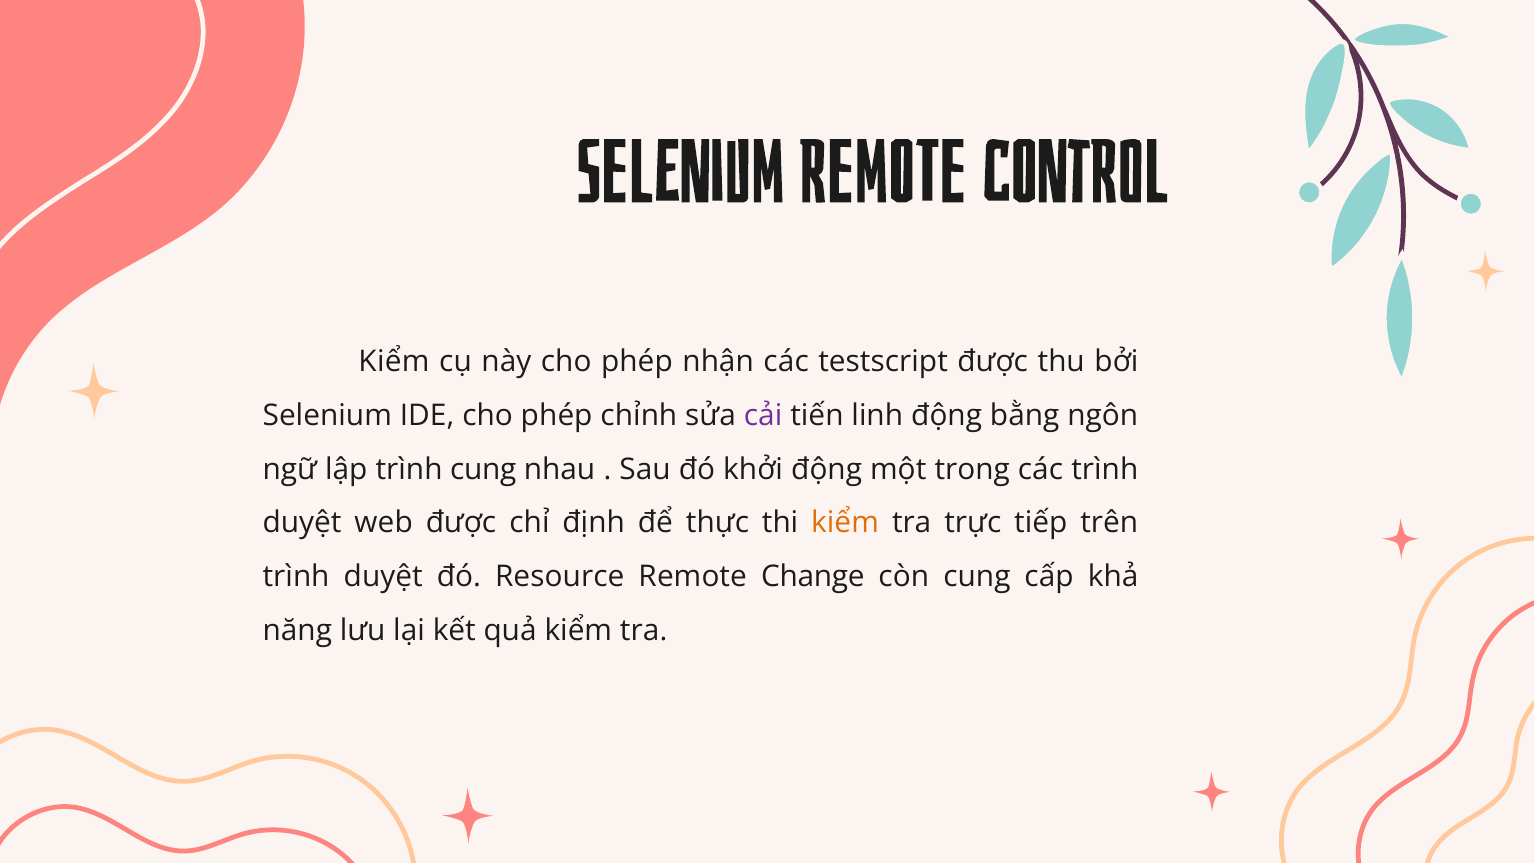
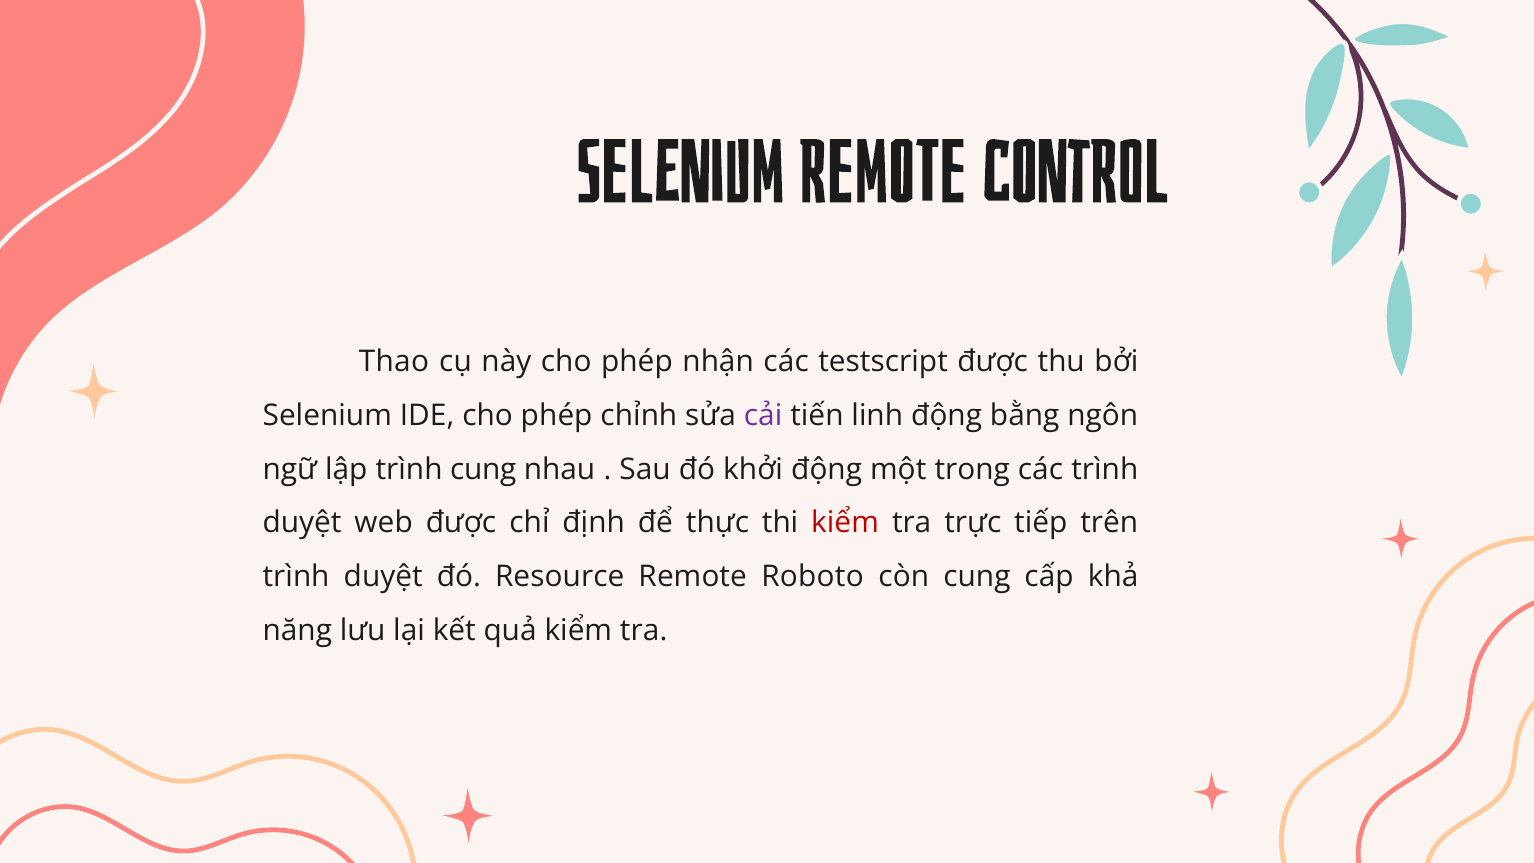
Kiểm: Kiểm -> Thao (394, 362)
kiểm colour: orange -> red (845, 523)
Change: Change -> Roboto (813, 577)
